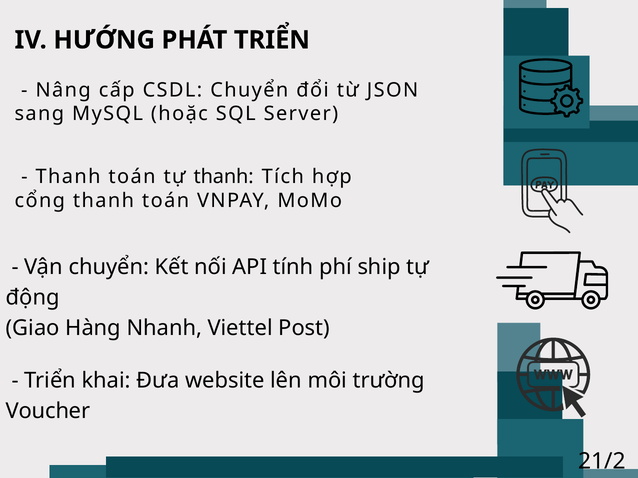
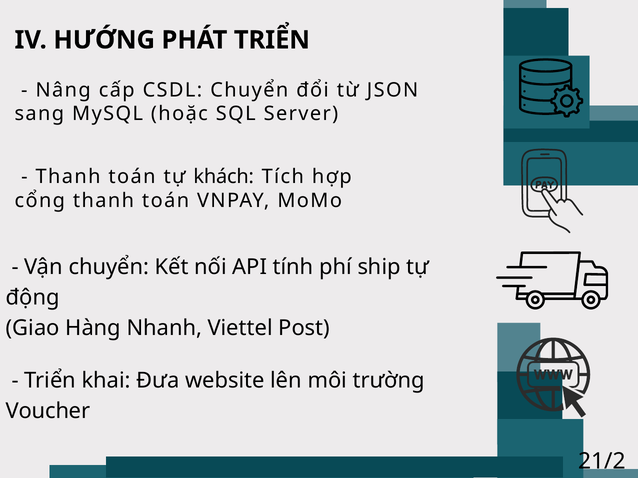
tự thanh: thanh -> khách (224, 177)
